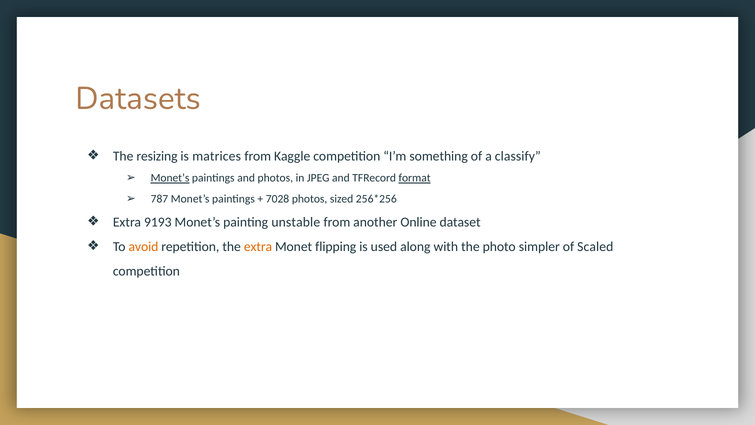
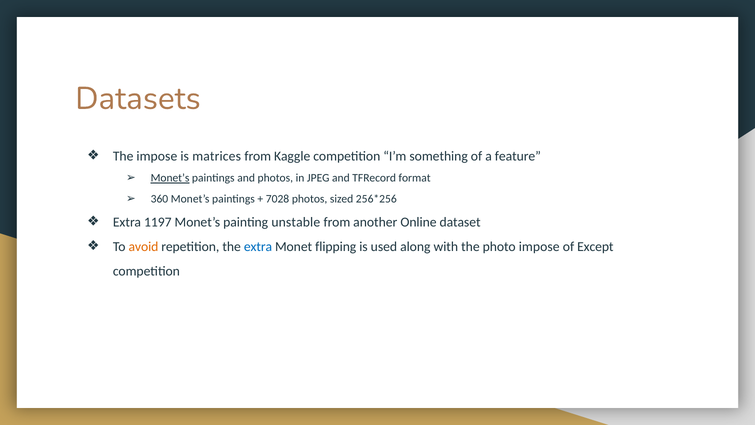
The resizing: resizing -> impose (157, 156)
classify: classify -> feature (518, 156)
format underline: present -> none (415, 178)
787: 787 -> 360 (159, 199)
9193: 9193 -> 1197 (158, 222)
extra colour: orange -> blue (258, 246)
photo simpler: simpler -> impose (539, 246)
Scaled: Scaled -> Except (595, 246)
